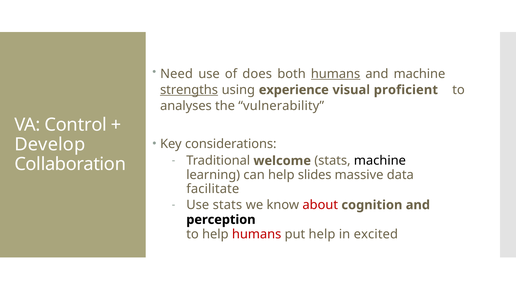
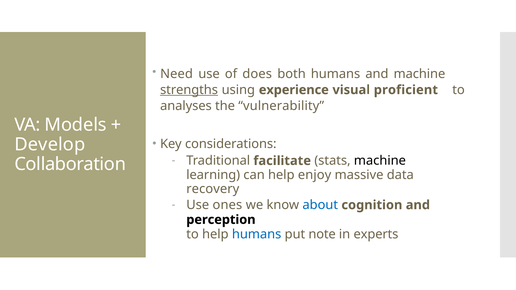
humans underline: present -> none (336, 74)
Control: Control -> Models (76, 125)
welcome: welcome -> facilitate (282, 161)
slides: slides -> enjoy (315, 175)
facilitate: facilitate -> recovery (213, 189)
Use stats: stats -> ones (227, 205)
about colour: red -> blue (320, 205)
humans colour: red -> blue (257, 235)
put help: help -> note (322, 235)
excited: excited -> experts (376, 235)
